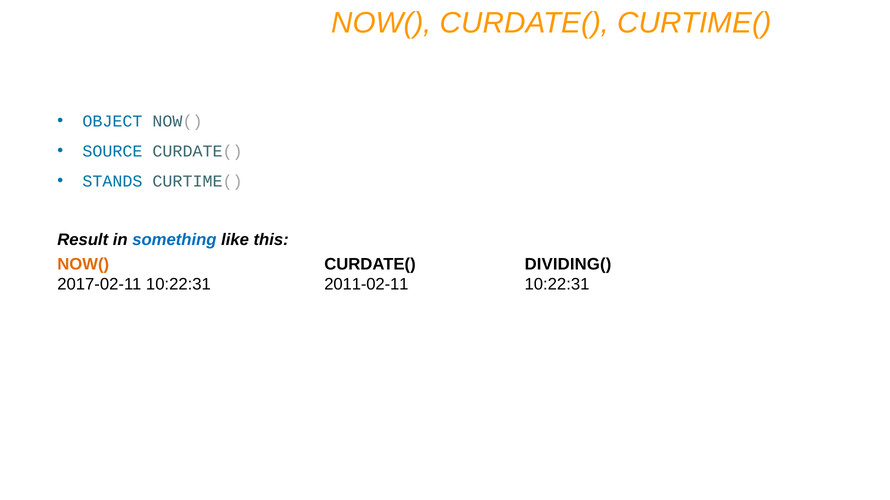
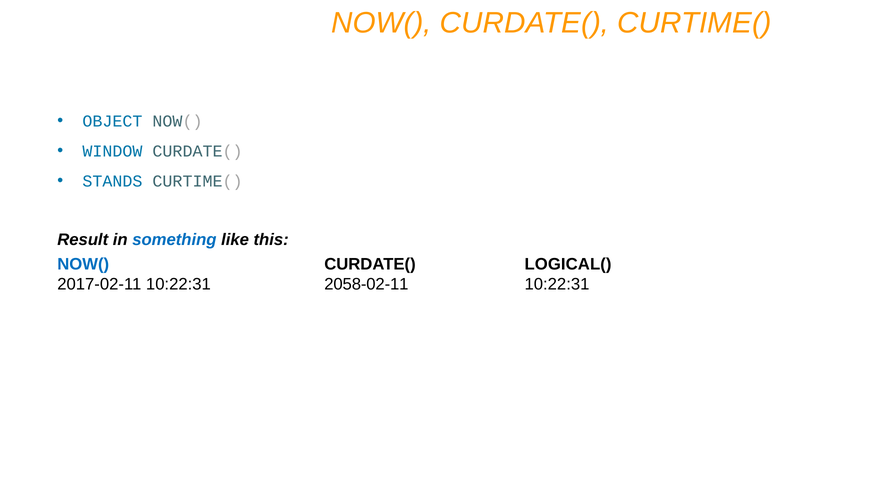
SOURCE: SOURCE -> WINDOW (112, 151)
NOW( colour: orange -> blue (83, 265)
DIVIDING(: DIVIDING( -> LOGICAL( (568, 265)
2011-02-11: 2011-02-11 -> 2058-02-11 (366, 285)
